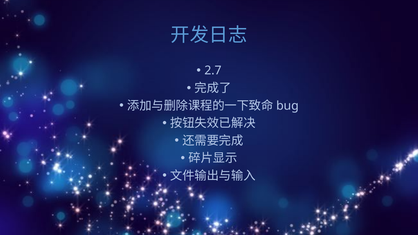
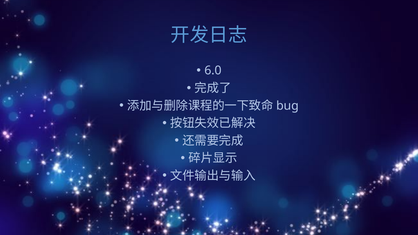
2.7: 2.7 -> 6.0 (213, 71)
